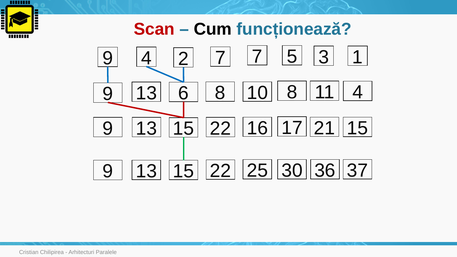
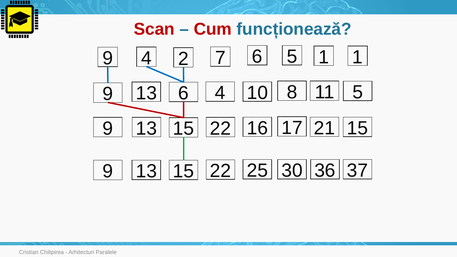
Cum colour: black -> red (213, 29)
7 7: 7 -> 6 (257, 57)
5 3: 3 -> 1 (324, 57)
8: 8 -> 4 (220, 93)
8 4: 4 -> 5 (358, 92)
